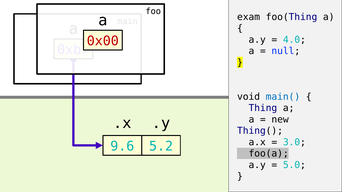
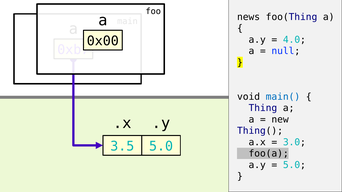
exam: exam -> news (249, 17)
0x00 colour: red -> black (103, 41)
9.6: 9.6 -> 3.5 (122, 147)
5.2: 5.2 -> 5.0 (161, 147)
